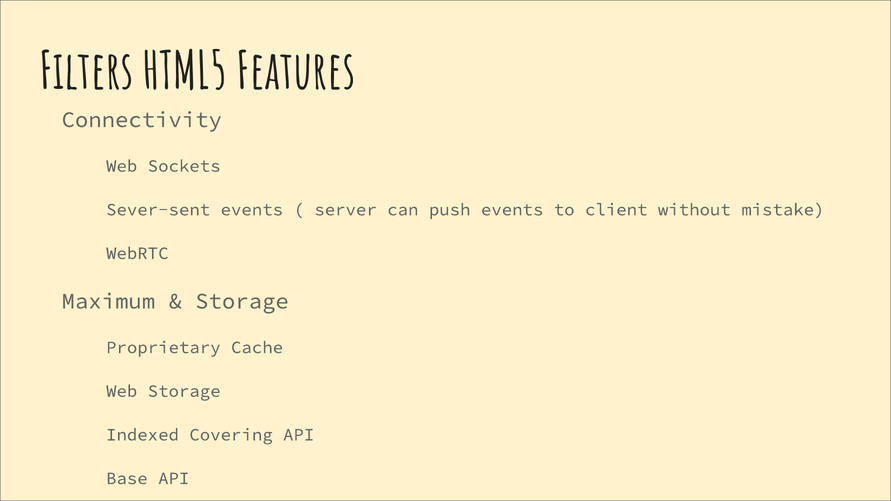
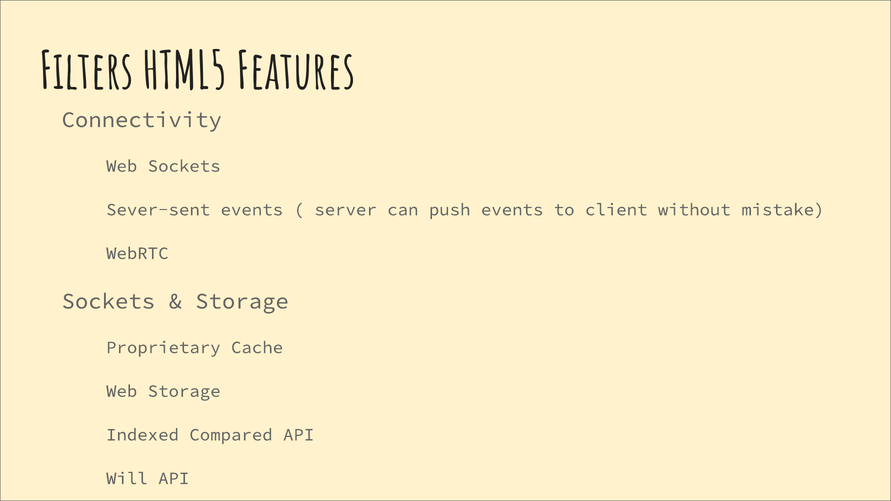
Maximum: Maximum -> Sockets (108, 301)
Covering: Covering -> Compared (231, 435)
Base: Base -> Will (127, 479)
